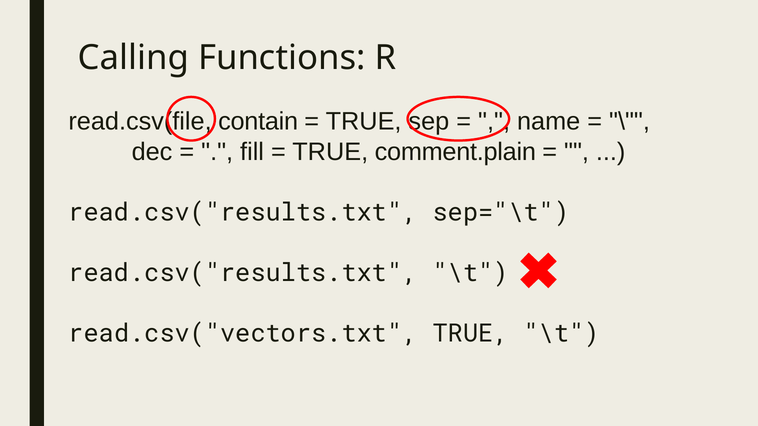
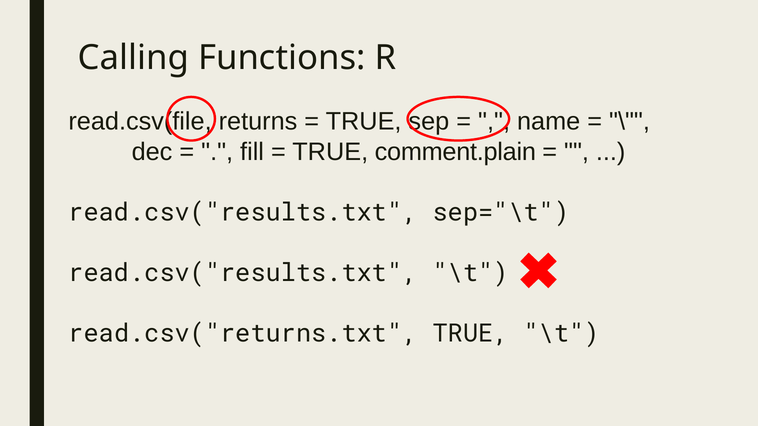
contain: contain -> returns (258, 122)
read.csv("vectors.txt: read.csv("vectors.txt -> read.csv("returns.txt (243, 334)
